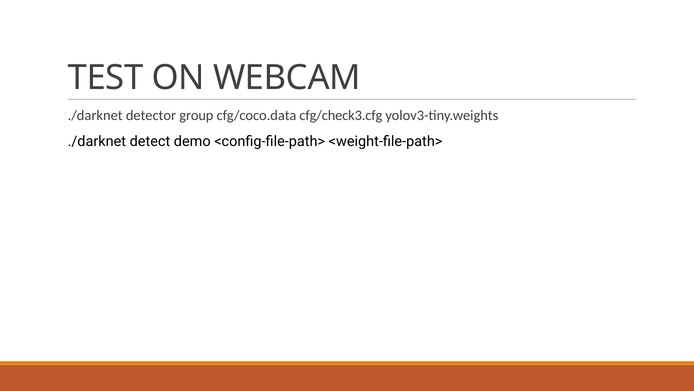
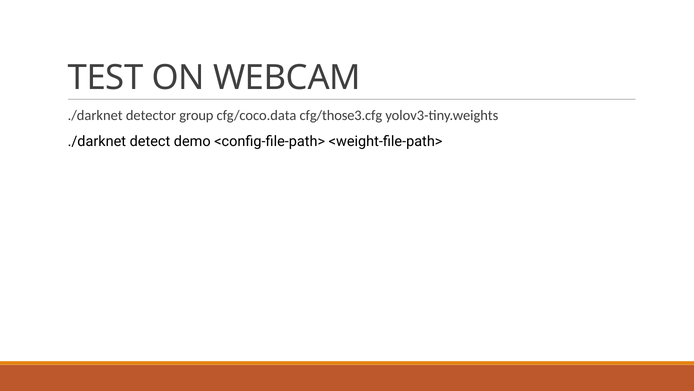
cfg/check3.cfg: cfg/check3.cfg -> cfg/those3.cfg (341, 115)
